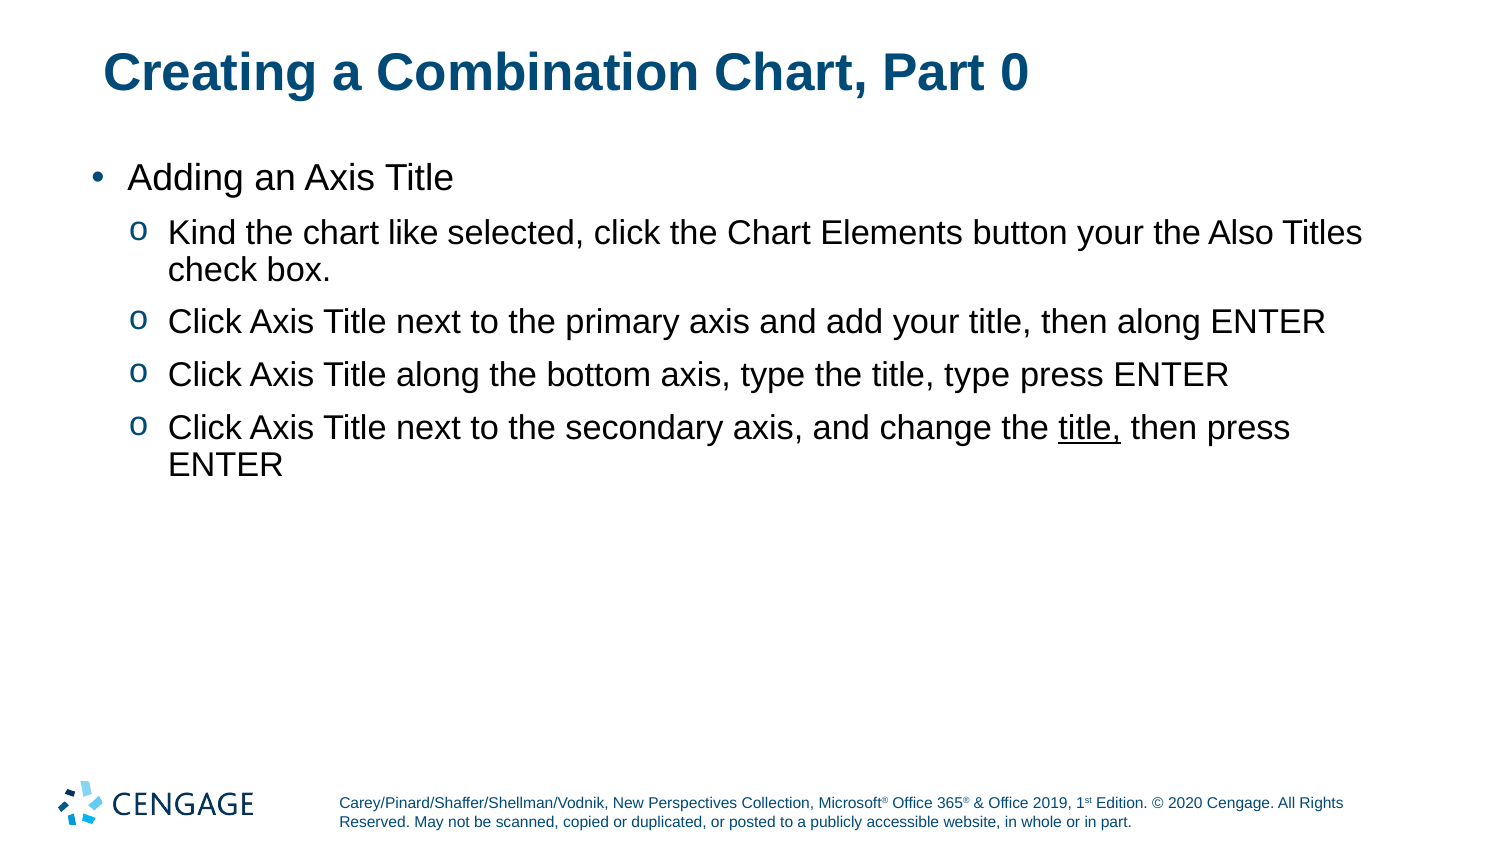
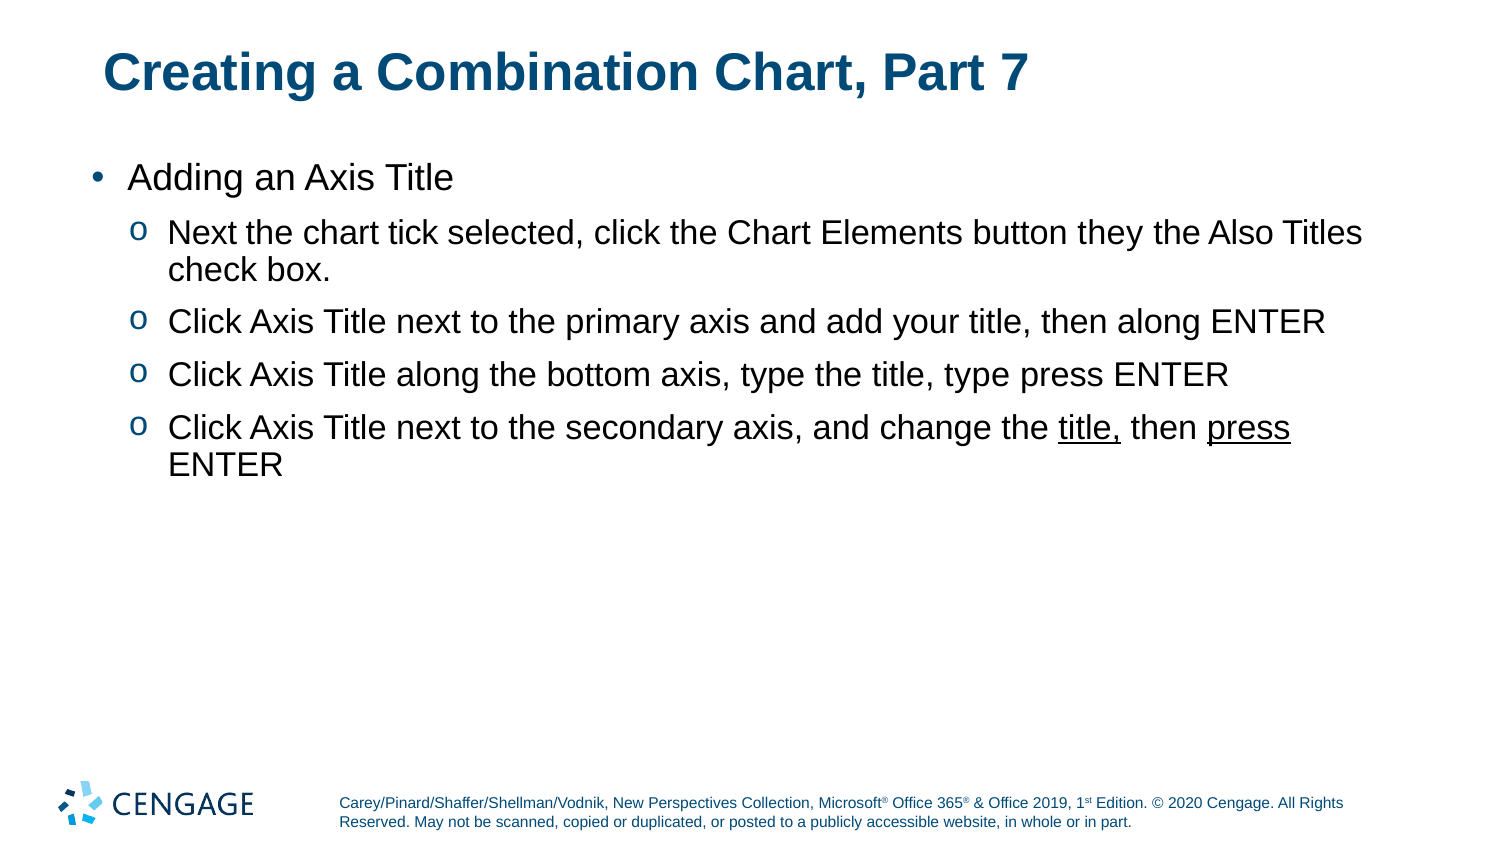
0: 0 -> 7 (1015, 73)
Kind: Kind -> Next (202, 233)
like: like -> tick (413, 233)
button your: your -> they (1110, 233)
press underline: none -> present (1249, 428)
